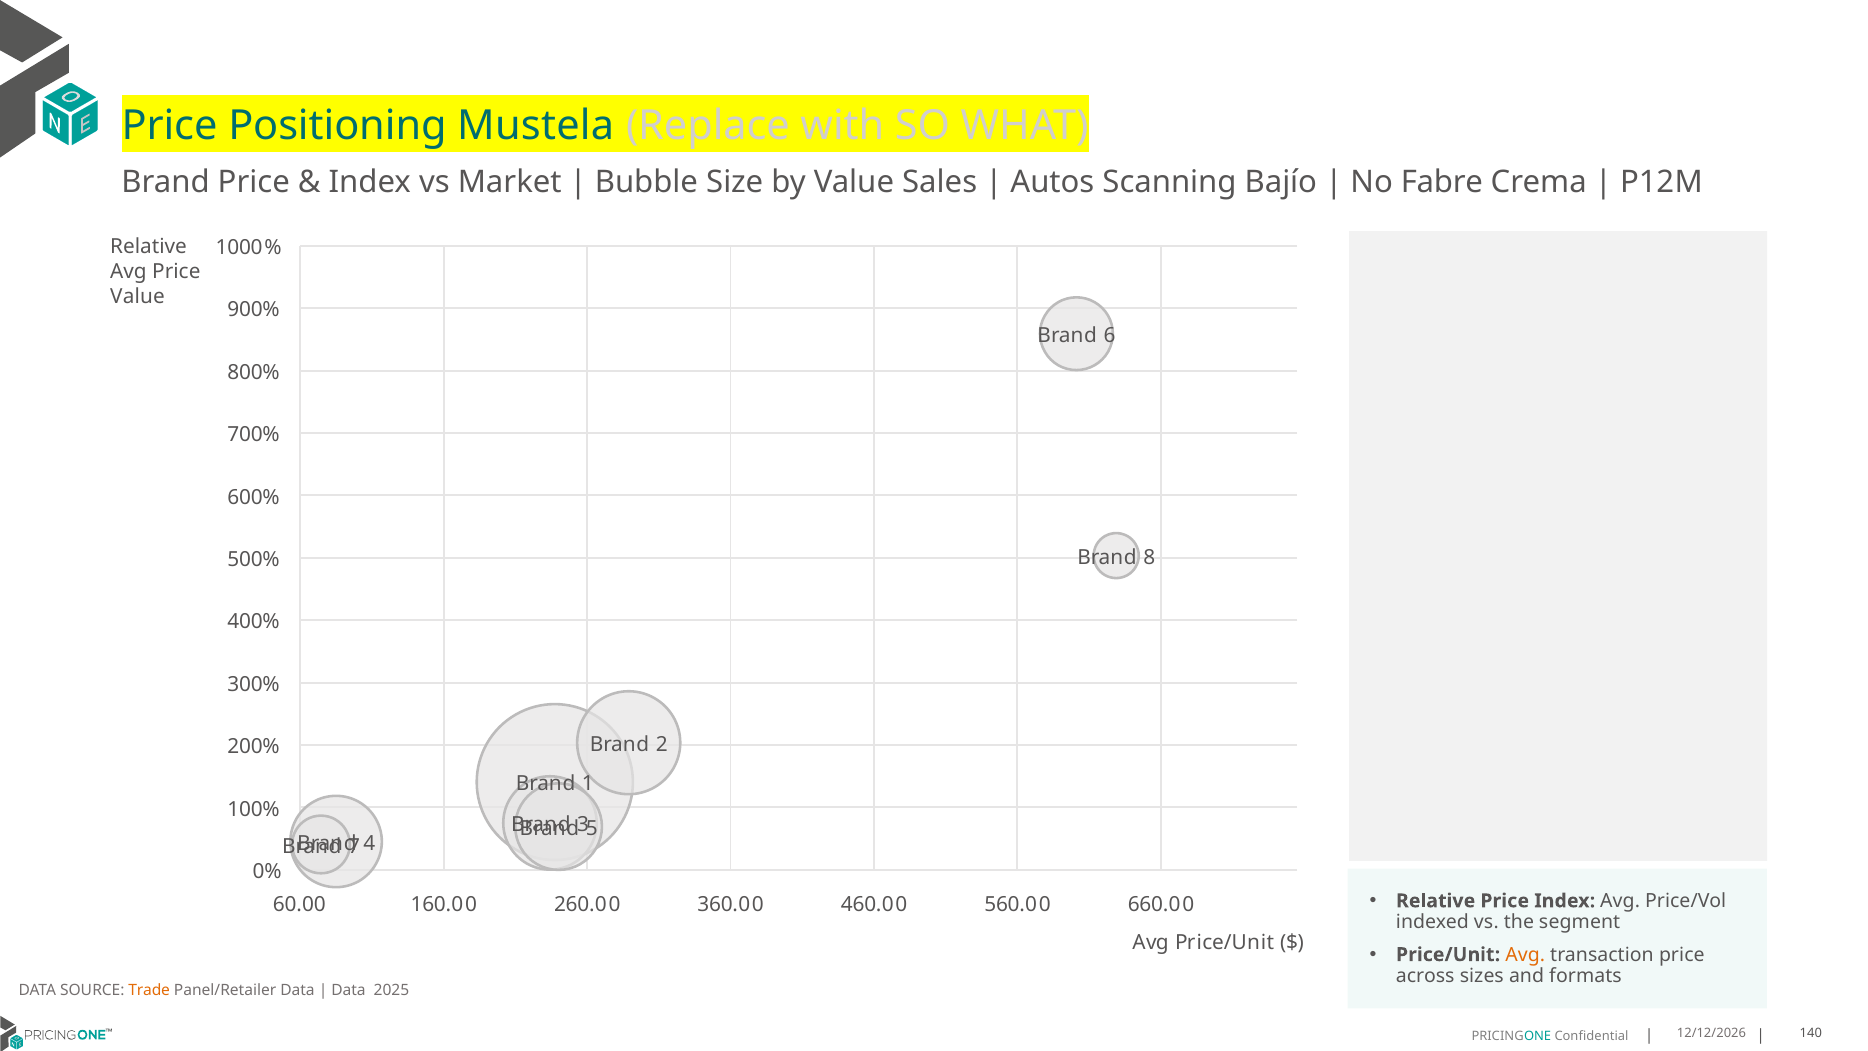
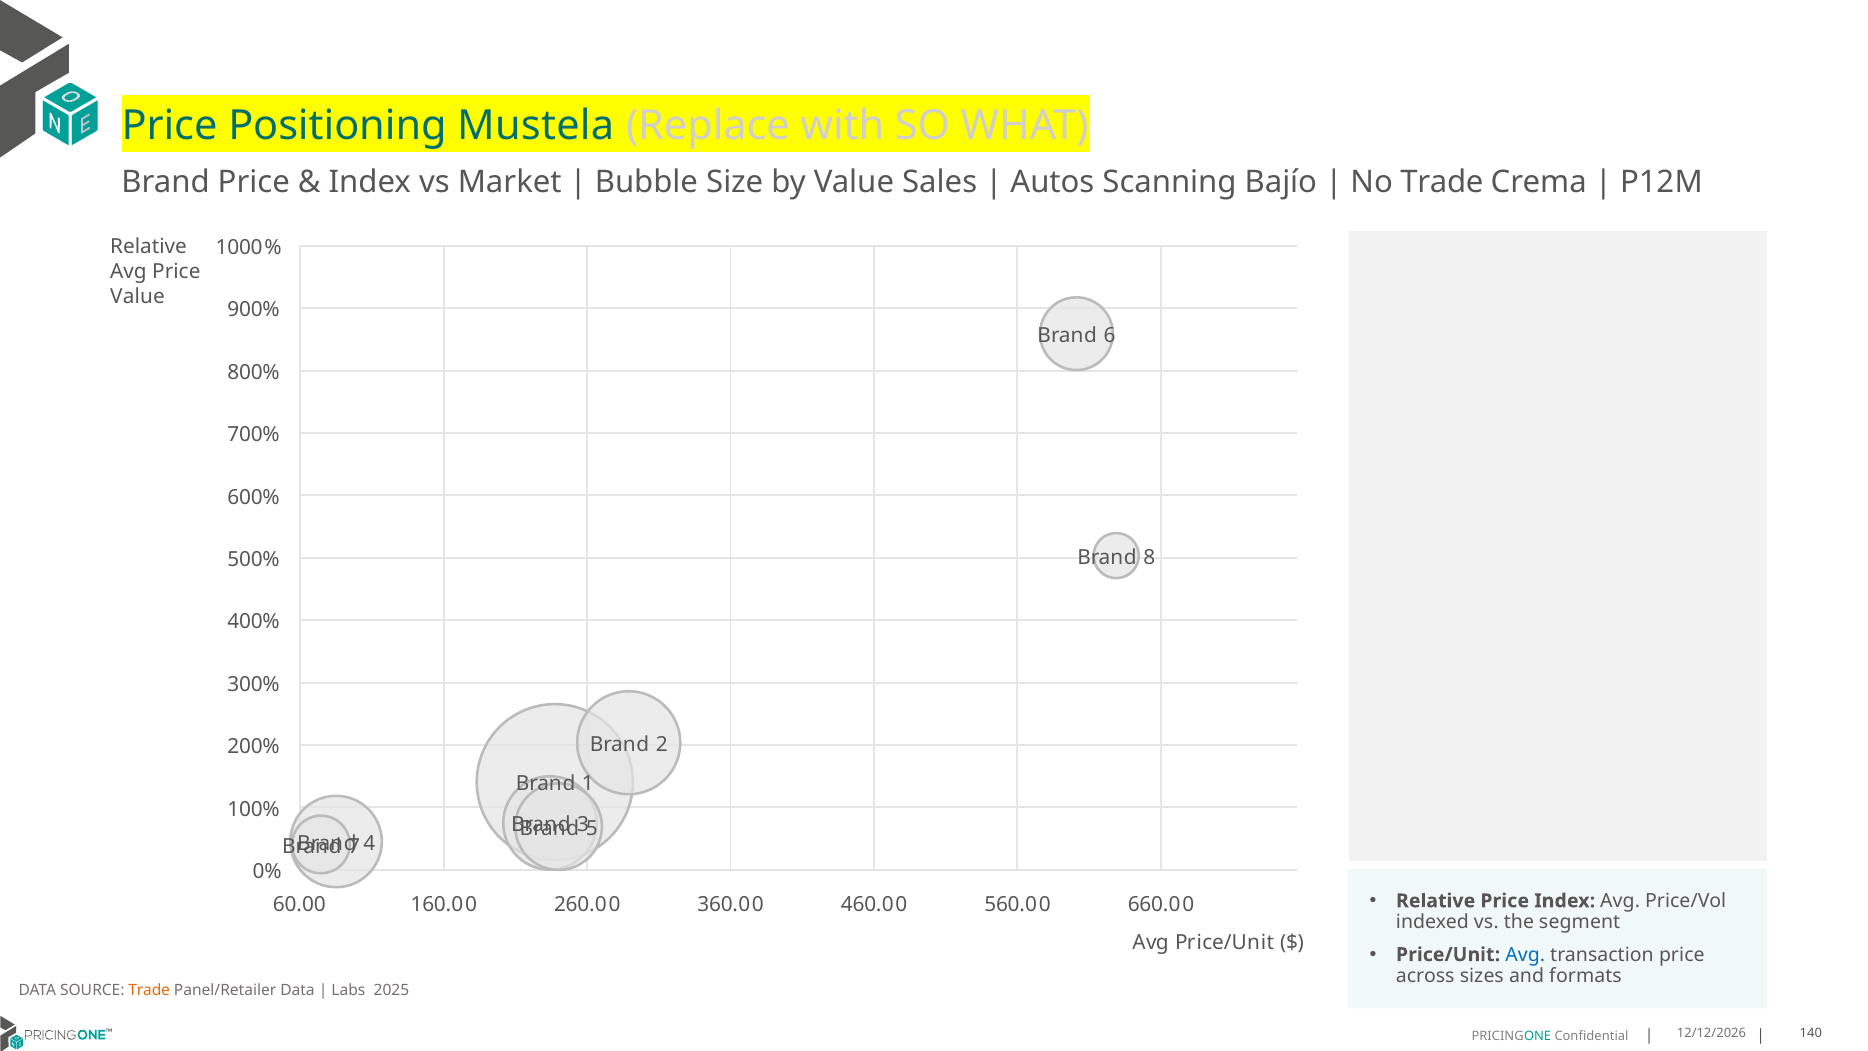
No Fabre: Fabre -> Trade (1442, 182)
Avg colour: orange -> blue (1525, 954)
Data: Data -> Labs (348, 990)
